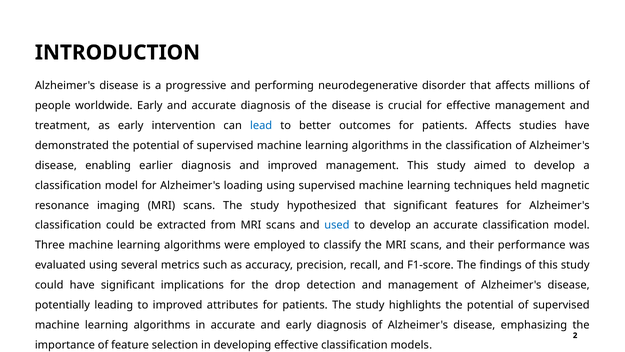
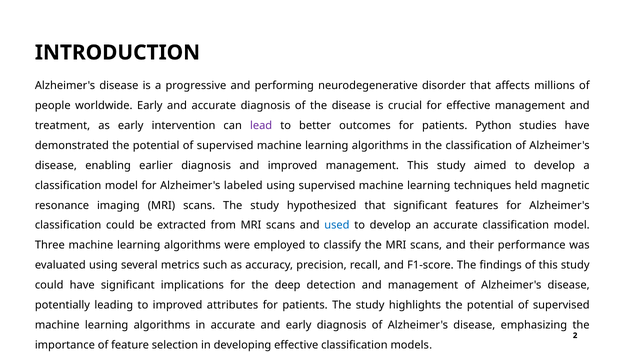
lead colour: blue -> purple (261, 125)
patients Affects: Affects -> Python (493, 125)
loading: loading -> labeled (243, 185)
drop: drop -> deep (288, 285)
